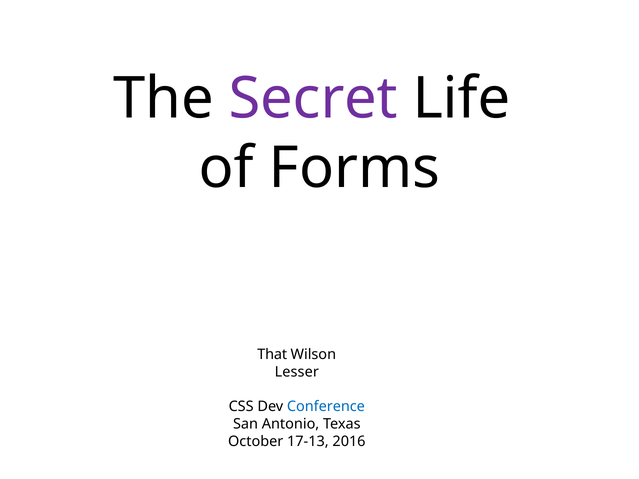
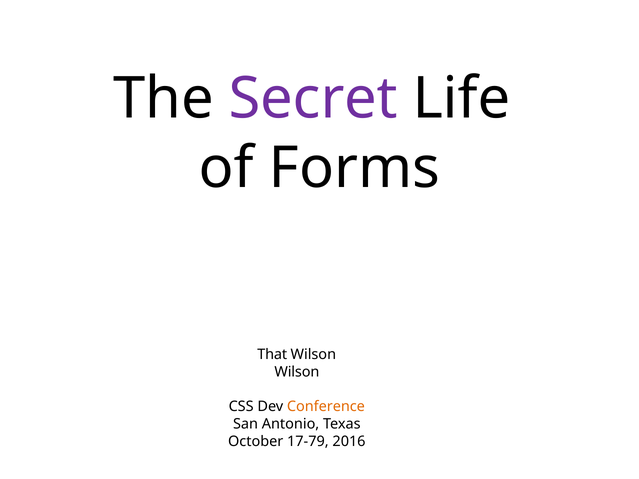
Lesser: Lesser -> Wilson (297, 372)
Conference colour: blue -> orange (326, 407)
17-13: 17-13 -> 17-79 (308, 442)
